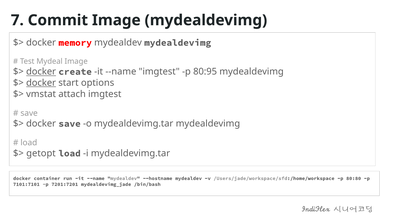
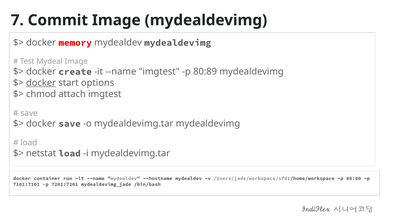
docker underline: present -> none (41, 72)
80:95: 80:95 -> 80:89 (205, 72)
vmstat: vmstat -> chmod (41, 94)
getopt: getopt -> netstat (41, 153)
